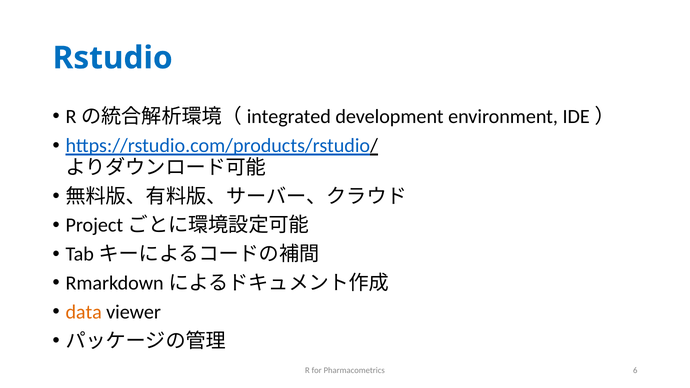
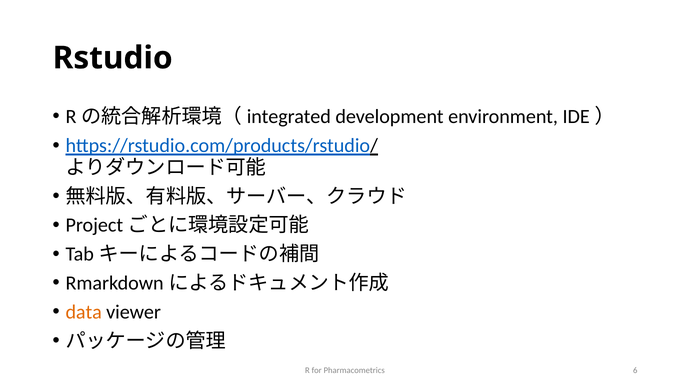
Rstudio colour: blue -> black (113, 58)
